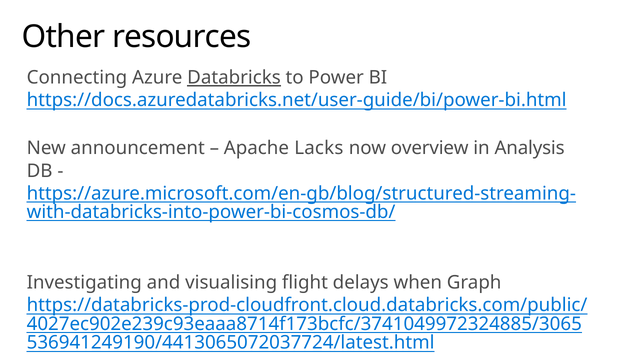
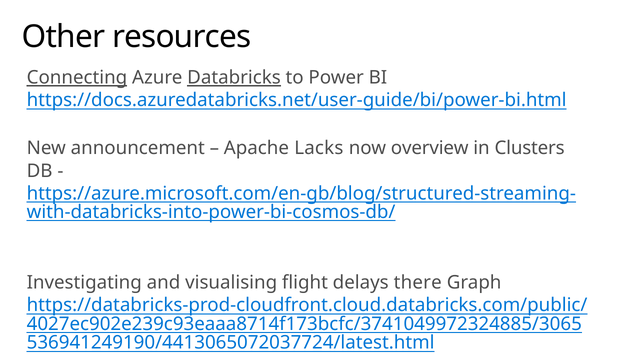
Connecting underline: none -> present (77, 78)
Analysis: Analysis -> Clusters (530, 148)
when: when -> there (418, 282)
